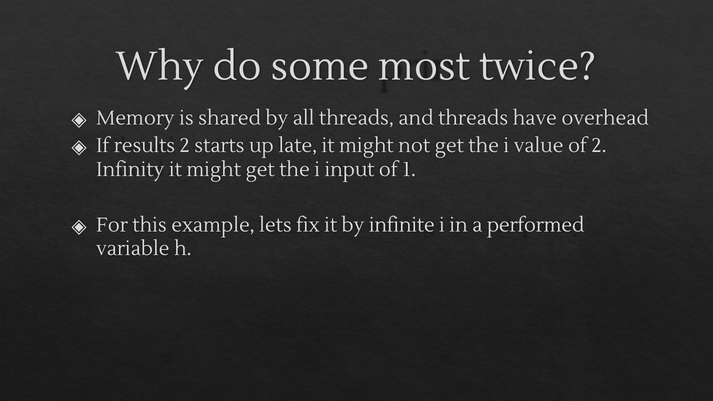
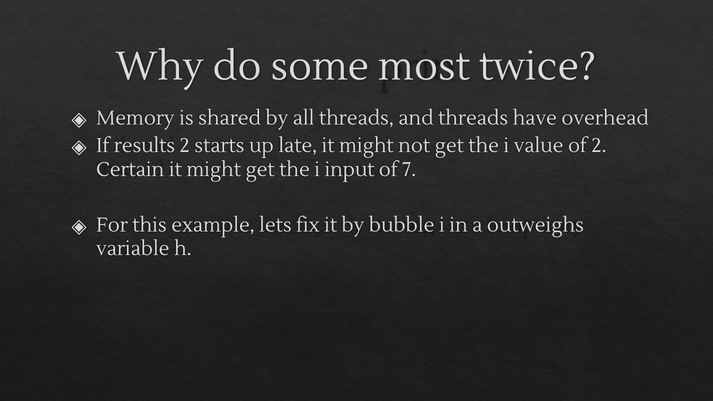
Infinity: Infinity -> Certain (130, 170)
1: 1 -> 7 (409, 170)
infinite: infinite -> bubble (402, 225)
performed: performed -> outweighs (535, 225)
